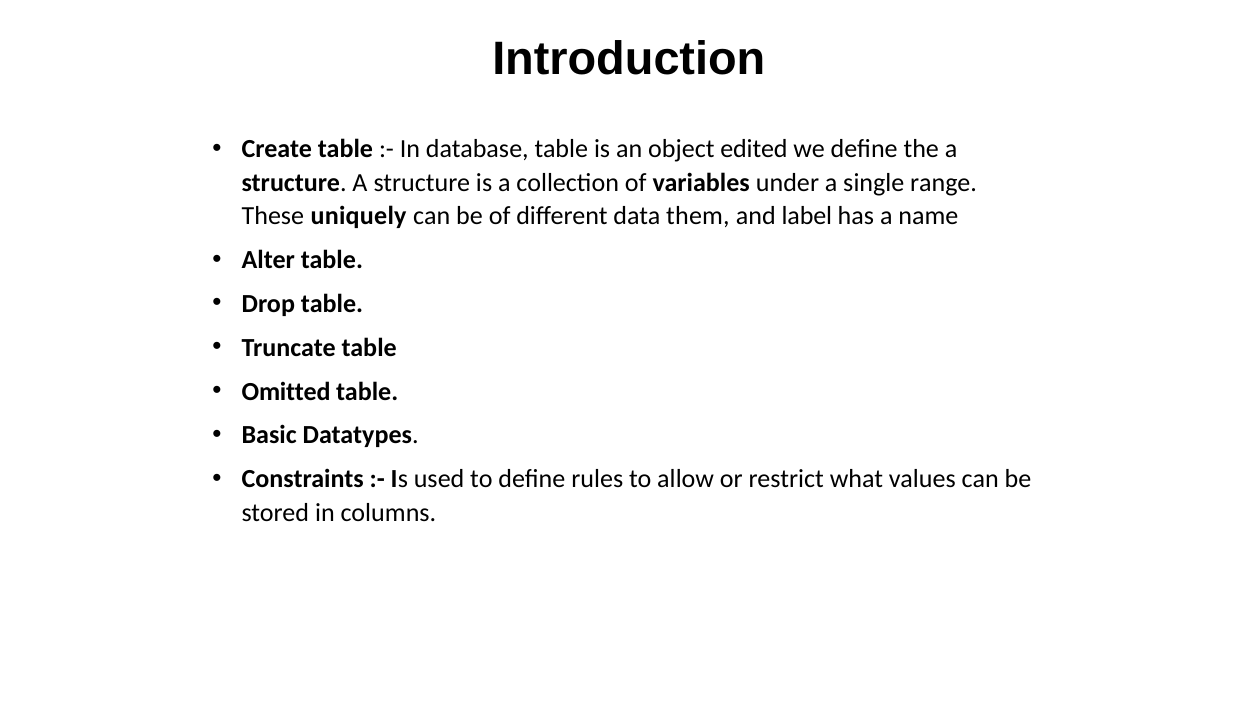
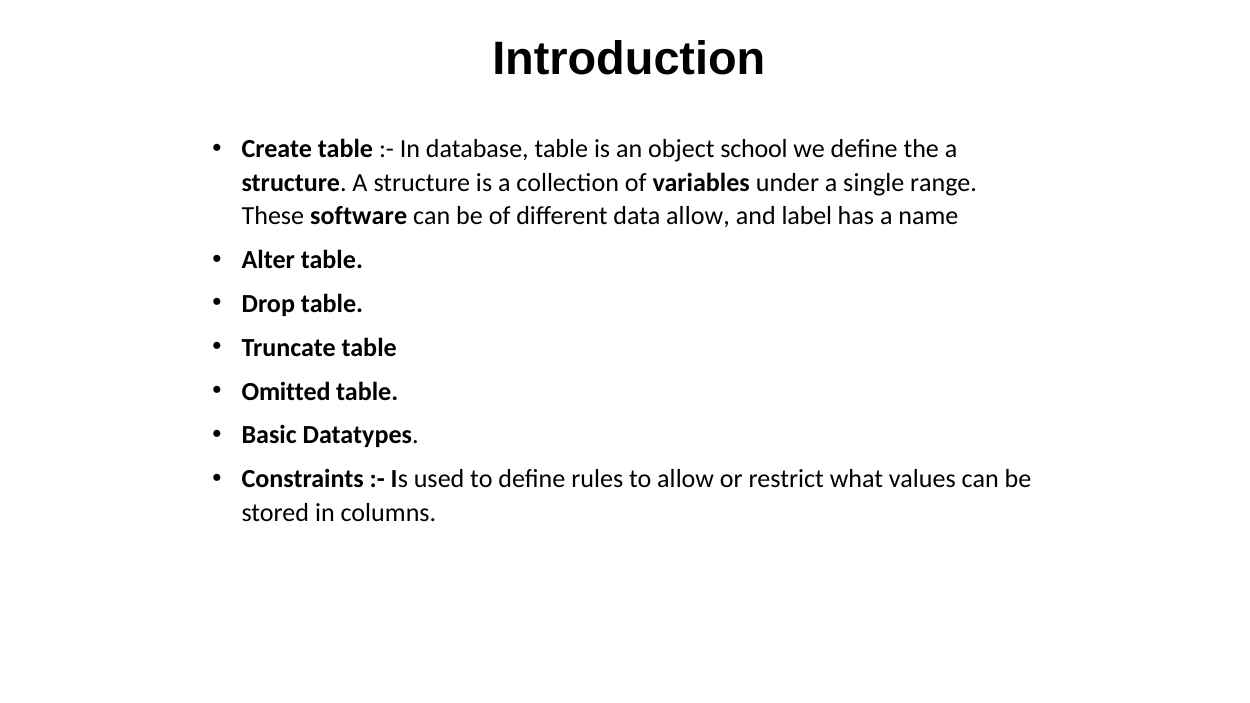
edited: edited -> school (754, 149)
uniquely: uniquely -> software (359, 216)
data them: them -> allow (698, 216)
